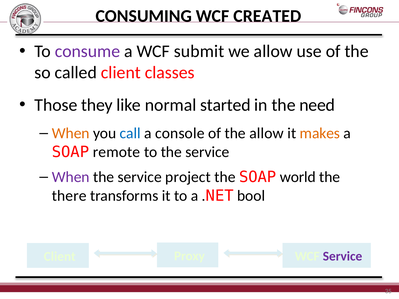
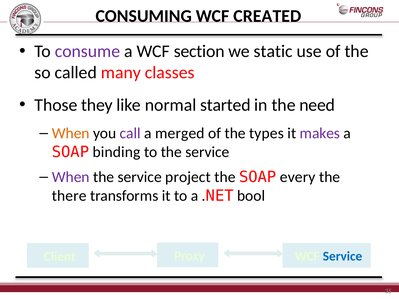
submit: submit -> section (199, 51)
we allow: allow -> static (273, 51)
called client: client -> many (121, 73)
call colour: blue -> purple (130, 133)
console: console -> merged (180, 133)
the allow: allow -> types (266, 133)
makes colour: orange -> purple (320, 133)
remote: remote -> binding (117, 152)
world: world -> every (298, 177)
Service colour: purple -> blue (343, 256)
